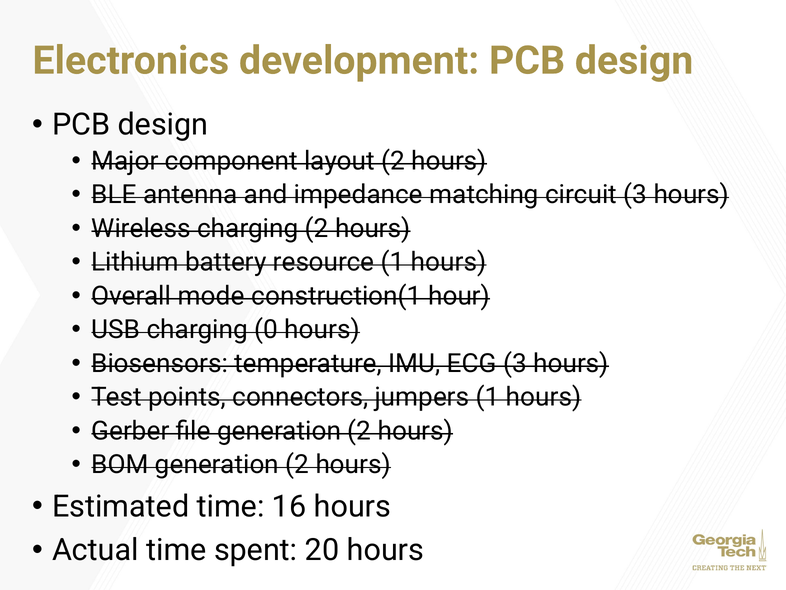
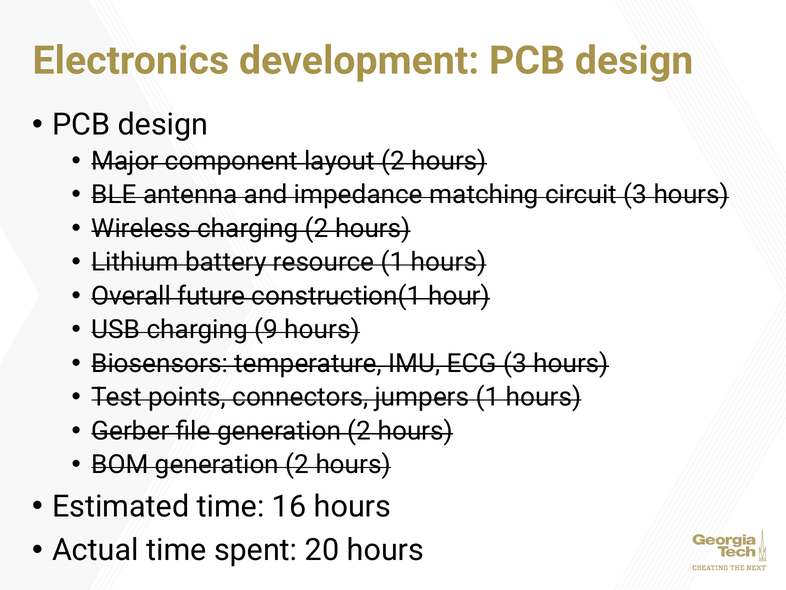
mode: mode -> future (211, 296)
0: 0 -> 9 (266, 330)
